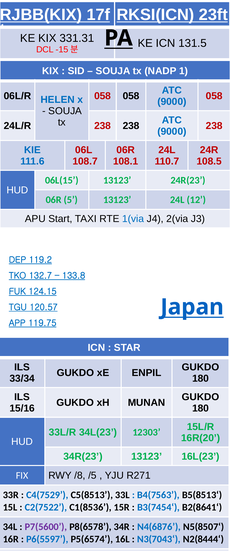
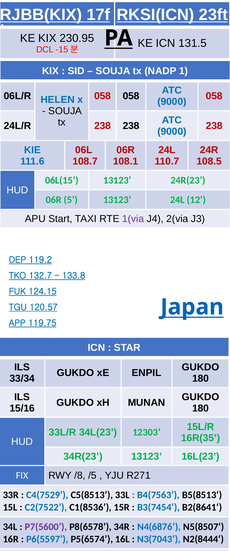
331.31: 331.31 -> 230.95 (77, 38)
1(via colour: blue -> purple (133, 218)
16R(20: 16R(20 -> 16R(35 (201, 437)
